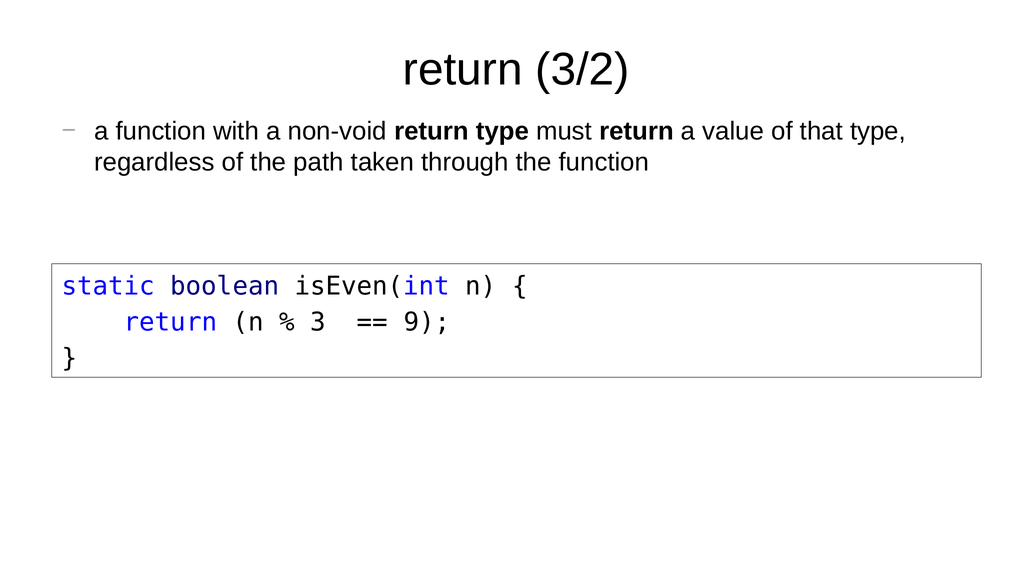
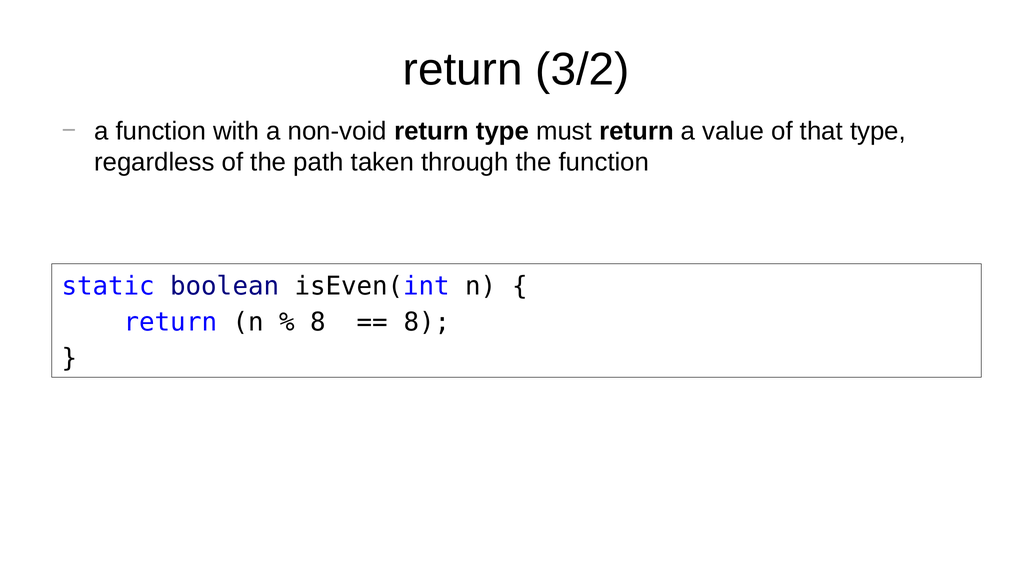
3: 3 -> 8 (318, 322)
9: 9 -> 8 (427, 322)
